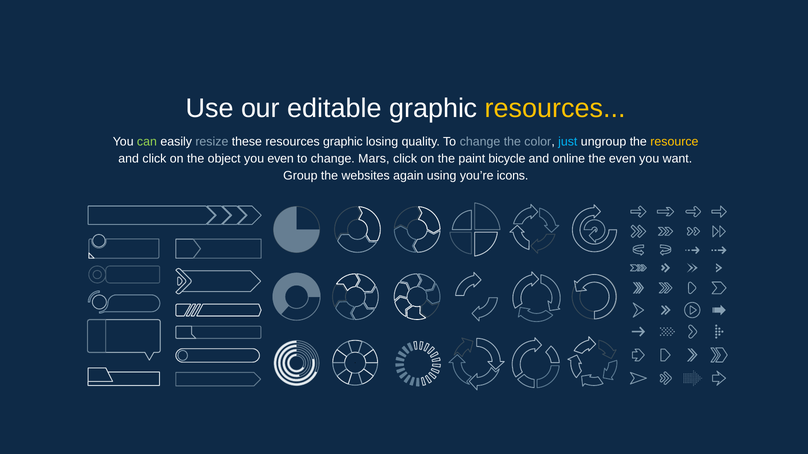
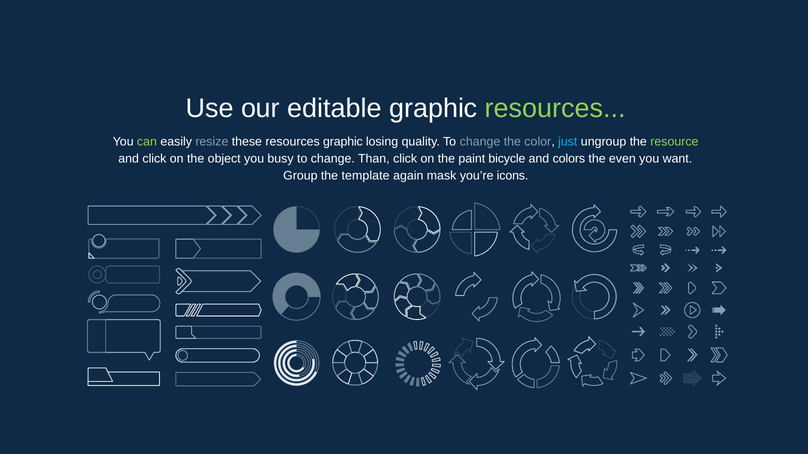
resources colour: yellow -> light green (555, 109)
resource colour: yellow -> light green (674, 142)
you even: even -> busy (281, 159)
Mars: Mars -> Than (374, 159)
online: online -> colors (569, 159)
websites: websites -> template (366, 176)
using: using -> mask (442, 176)
